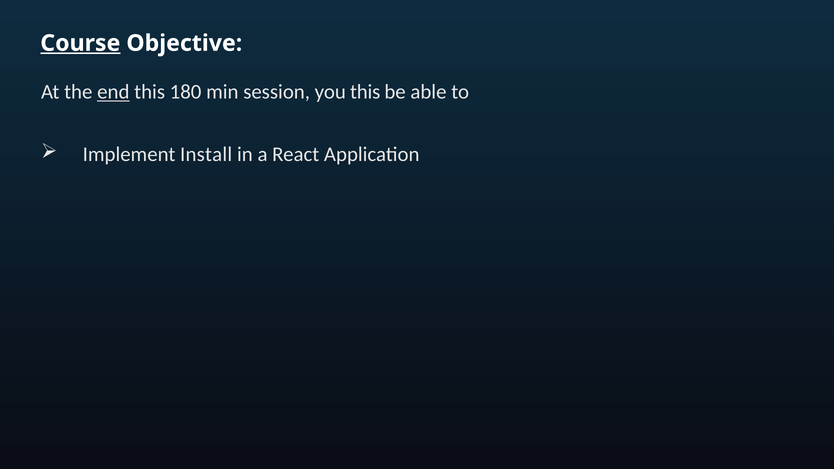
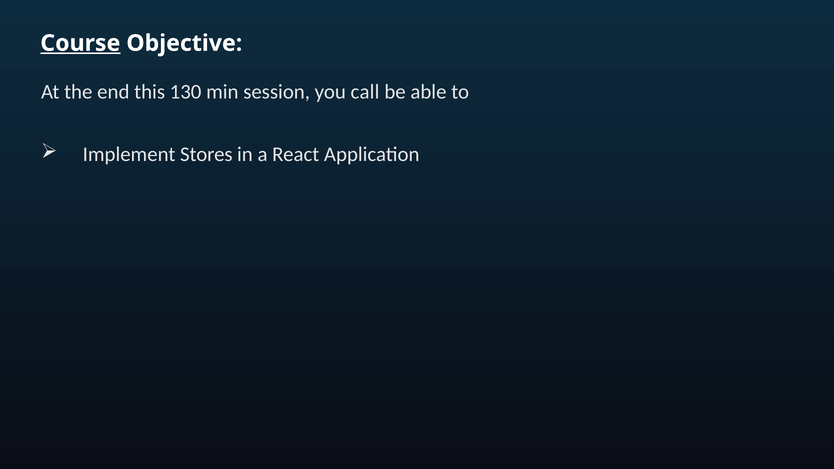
end underline: present -> none (113, 92)
180: 180 -> 130 (186, 92)
you this: this -> call (365, 92)
Install: Install -> Stores (206, 155)
